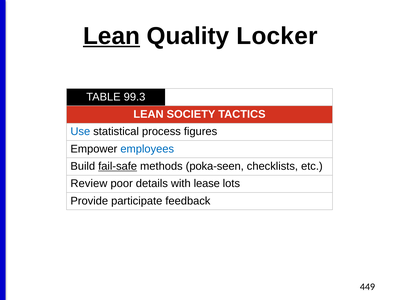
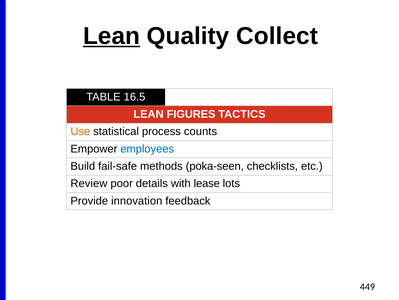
Locker: Locker -> Collect (277, 36)
99.3: 99.3 -> 16.5 (135, 97)
SOCIETY: SOCIETY -> FIGURES (191, 114)
Use colour: blue -> orange (80, 131)
figures: figures -> counts (201, 131)
fail-safe underline: present -> none (118, 166)
participate: participate -> innovation (137, 200)
